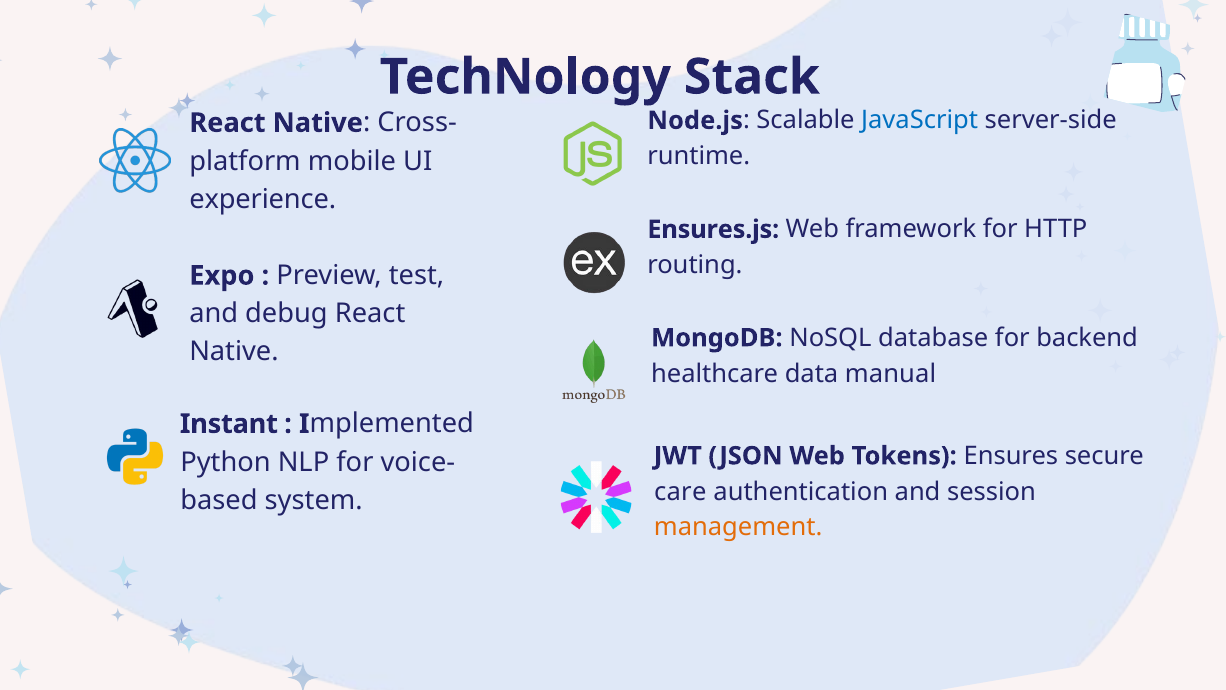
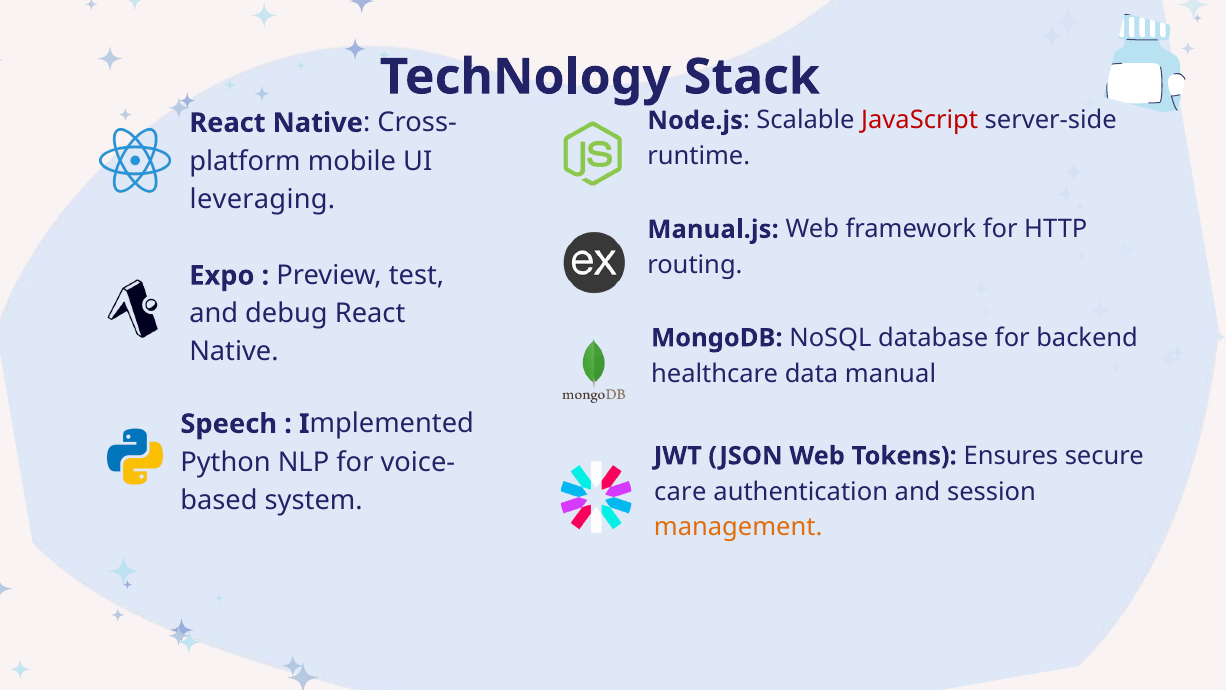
JavaScript colour: blue -> red (920, 120)
experience: experience -> leveraging (262, 199)
Ensures.js: Ensures.js -> Manual.js (713, 229)
Instant: Instant -> Speech (229, 424)
